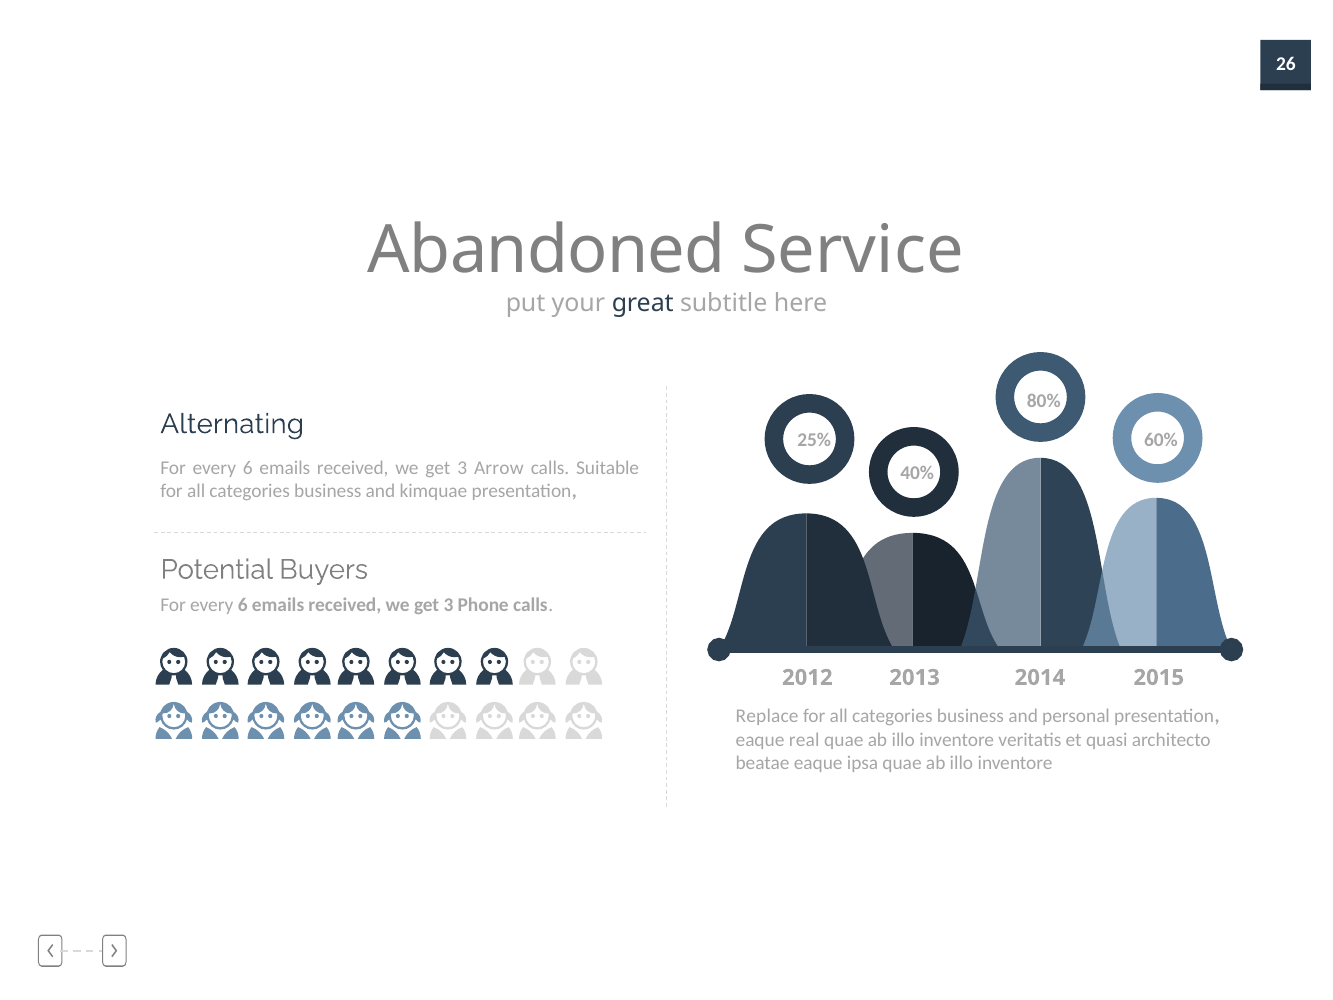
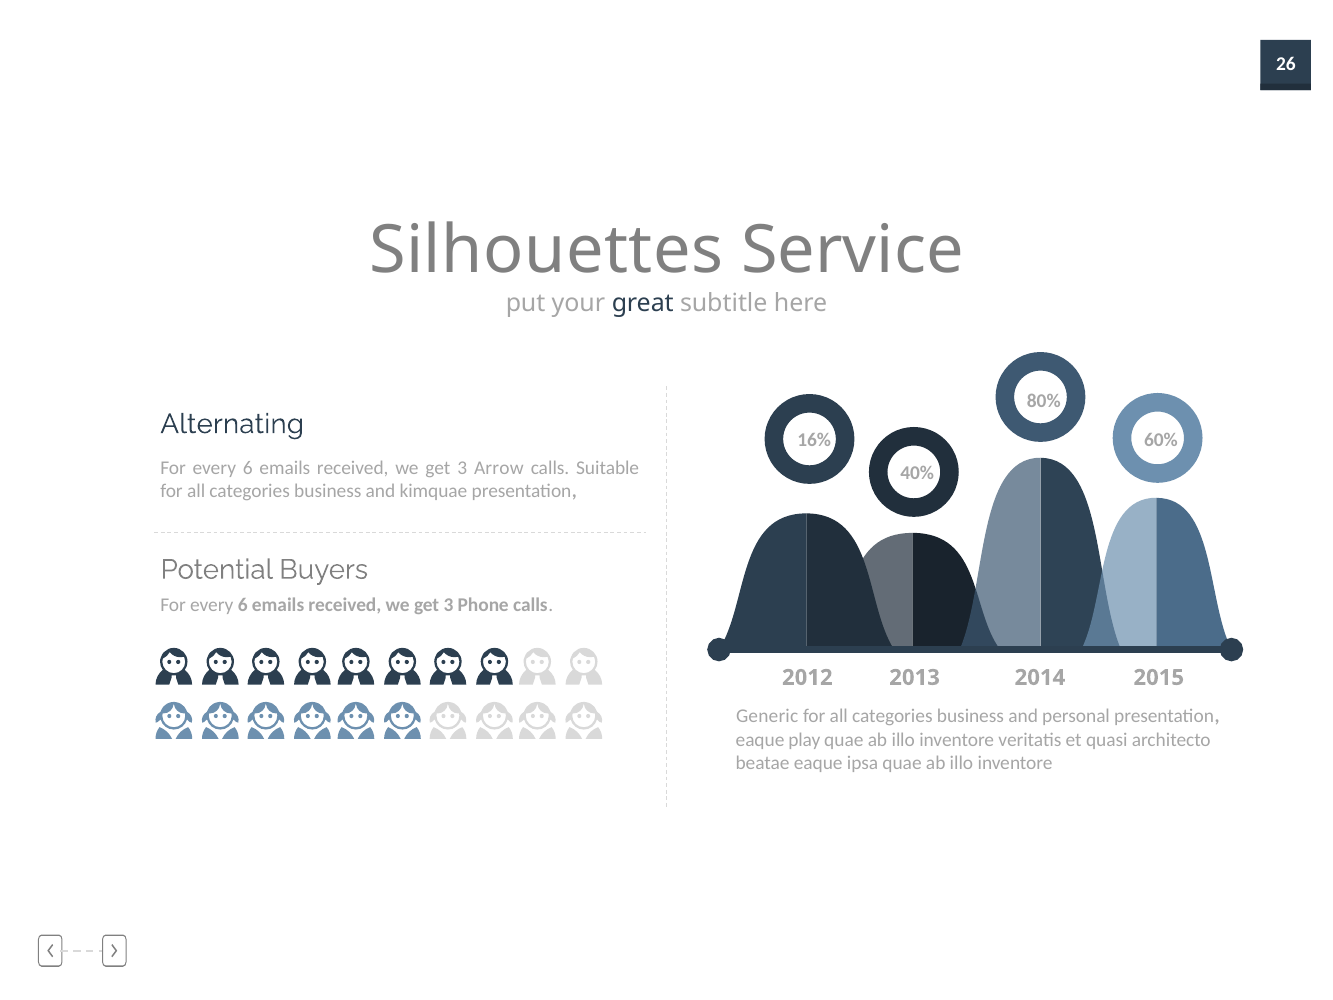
Abandoned: Abandoned -> Silhouettes (546, 251)
25%: 25% -> 16% (814, 440)
Replace: Replace -> Generic (767, 716)
real: real -> play (804, 740)
